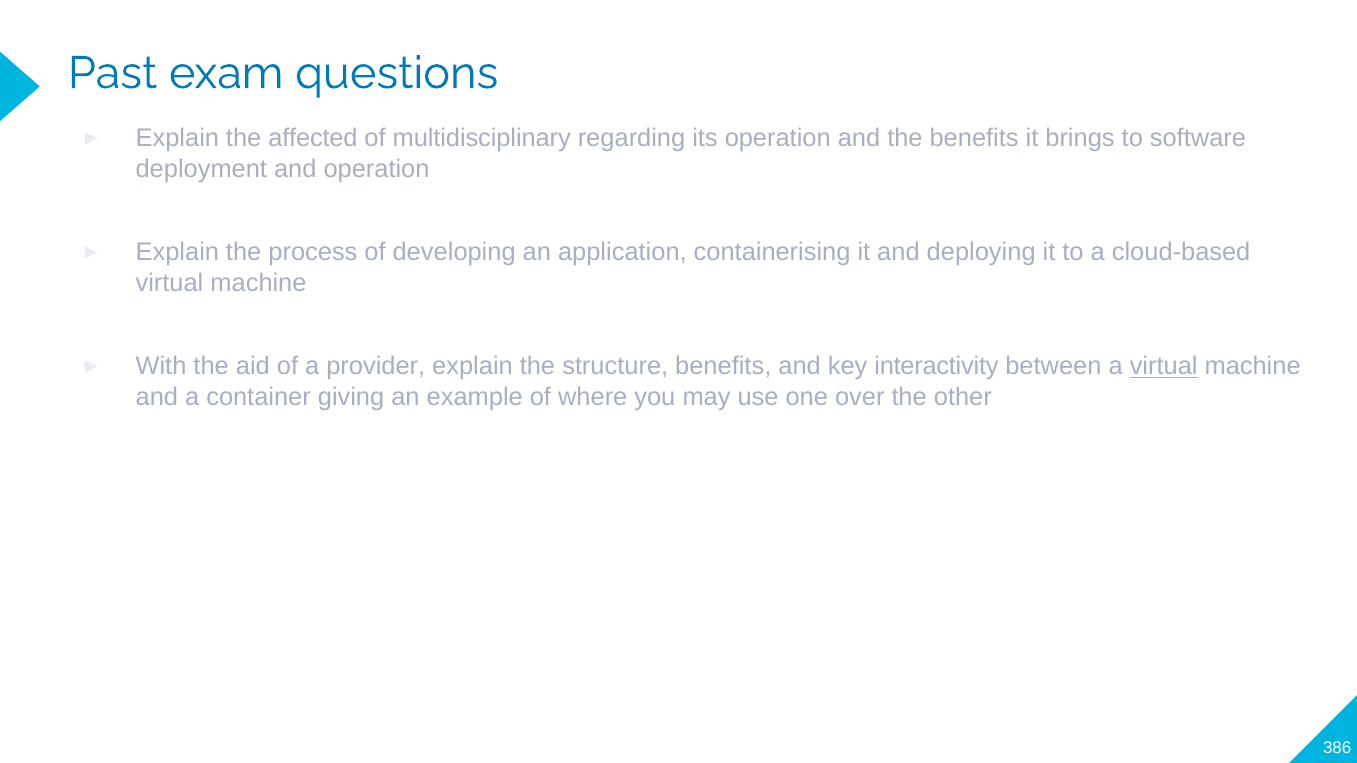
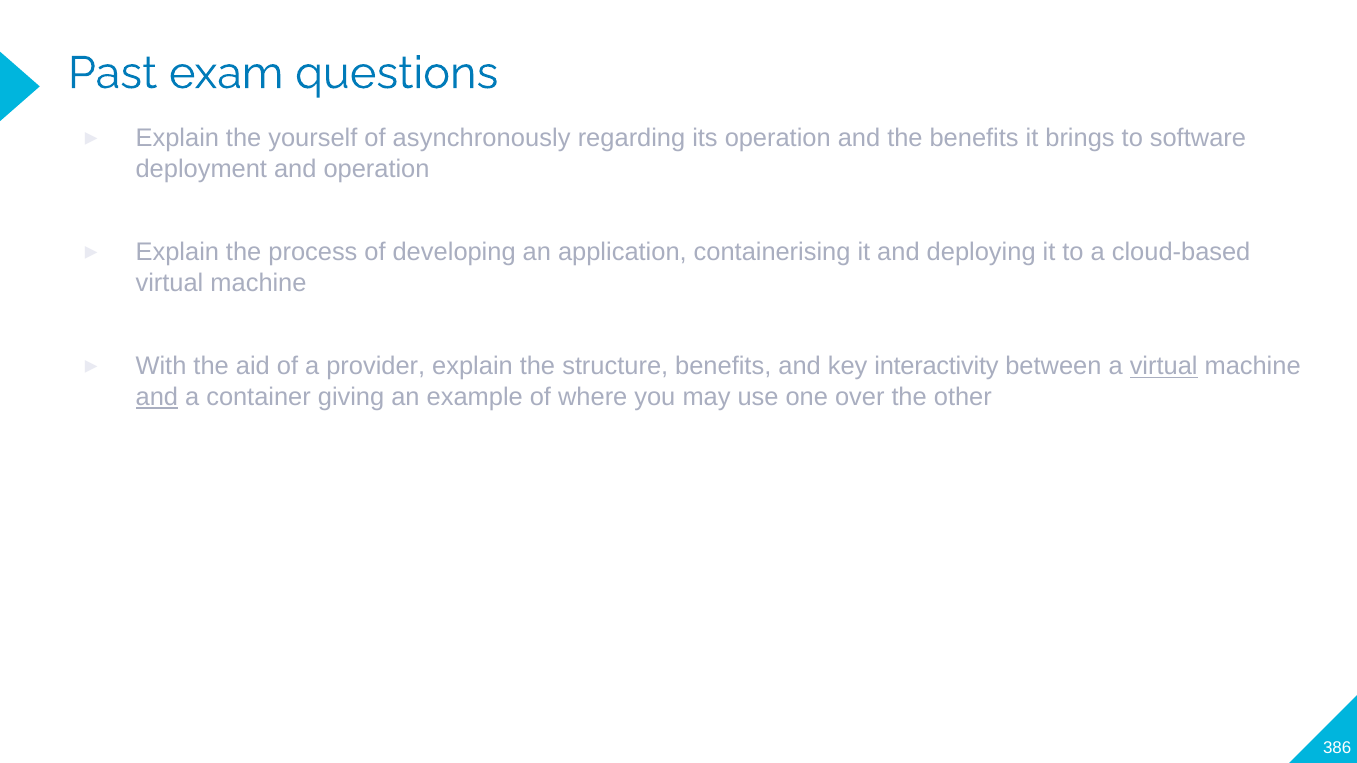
affected: affected -> yourself (313, 138)
multidisciplinary: multidisciplinary -> asynchronously (482, 138)
and underline: none -> present (157, 397)
